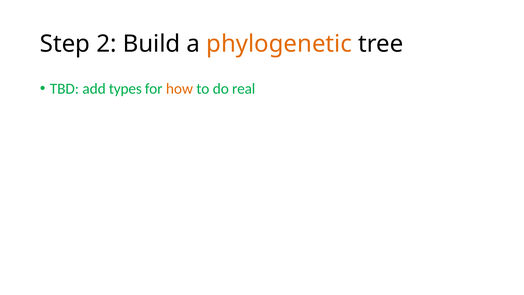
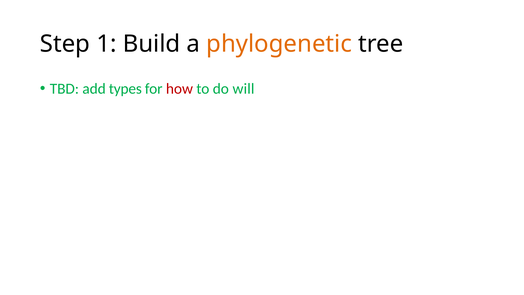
2: 2 -> 1 (106, 44)
how colour: orange -> red (179, 89)
real: real -> will (244, 89)
